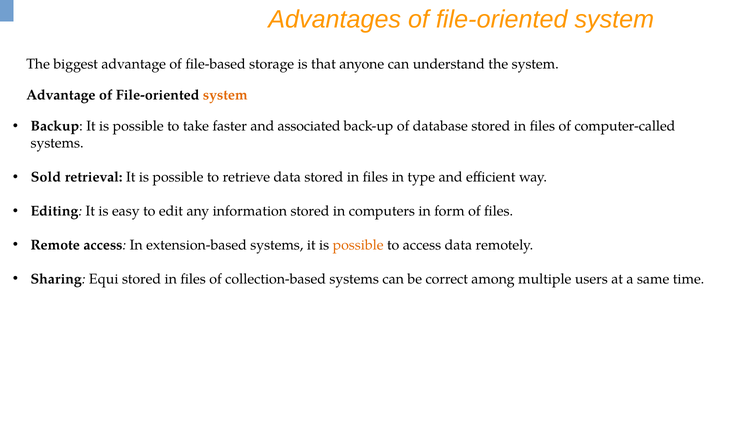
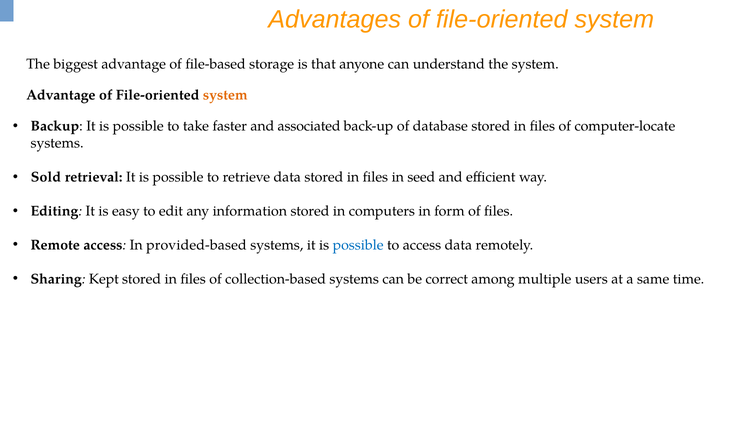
computer-called: computer-called -> computer-locate (625, 126)
type: type -> seed (421, 177)
extension-based: extension-based -> provided-based (196, 245)
possible colour: orange -> blue (358, 245)
Equi: Equi -> Kept (104, 279)
